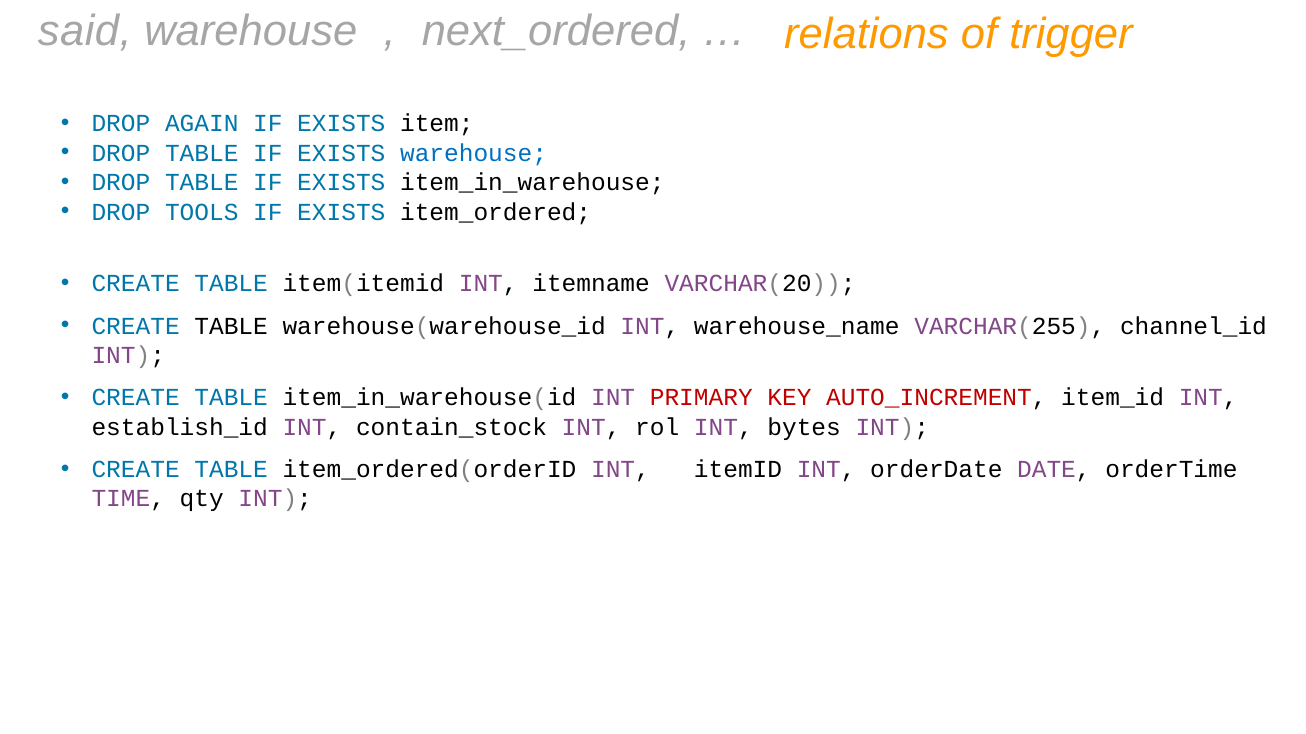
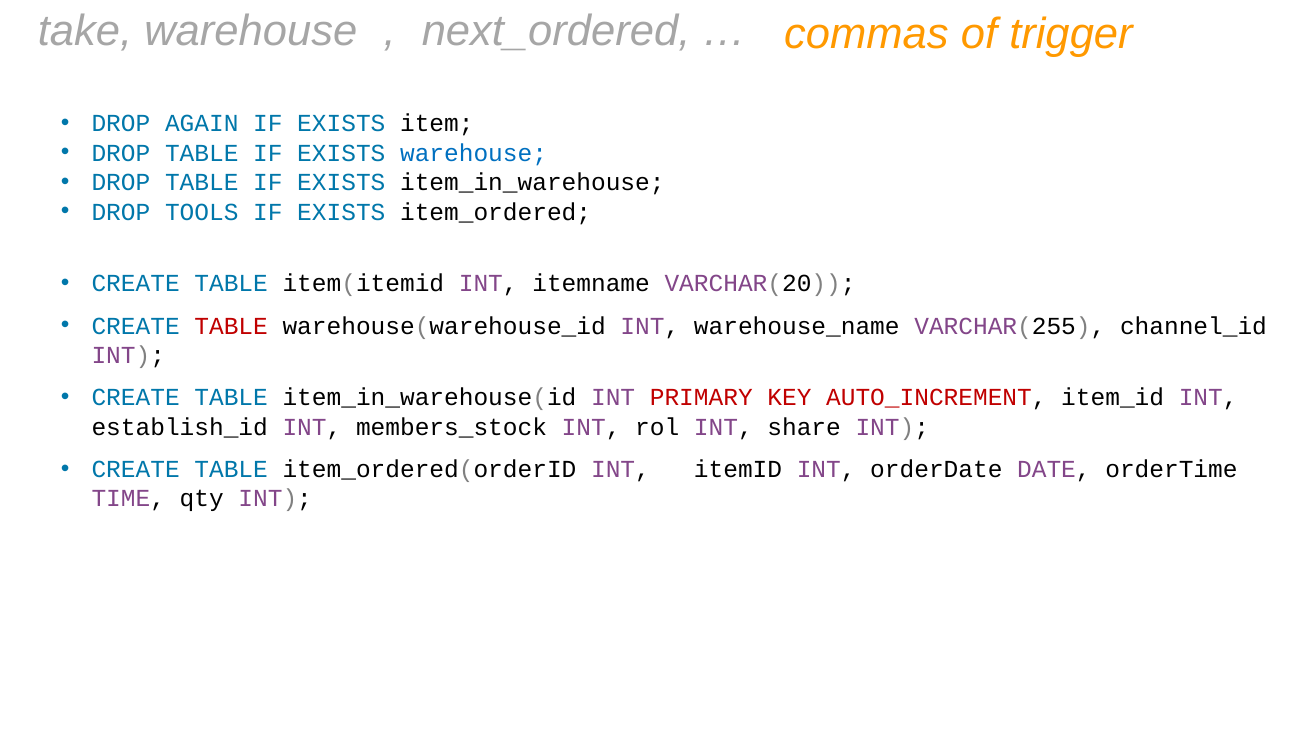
said: said -> take (85, 31)
relations: relations -> commas (866, 34)
TABLE colour: black -> red (231, 326)
contain_stock: contain_stock -> members_stock (452, 428)
bytes: bytes -> share (804, 428)
